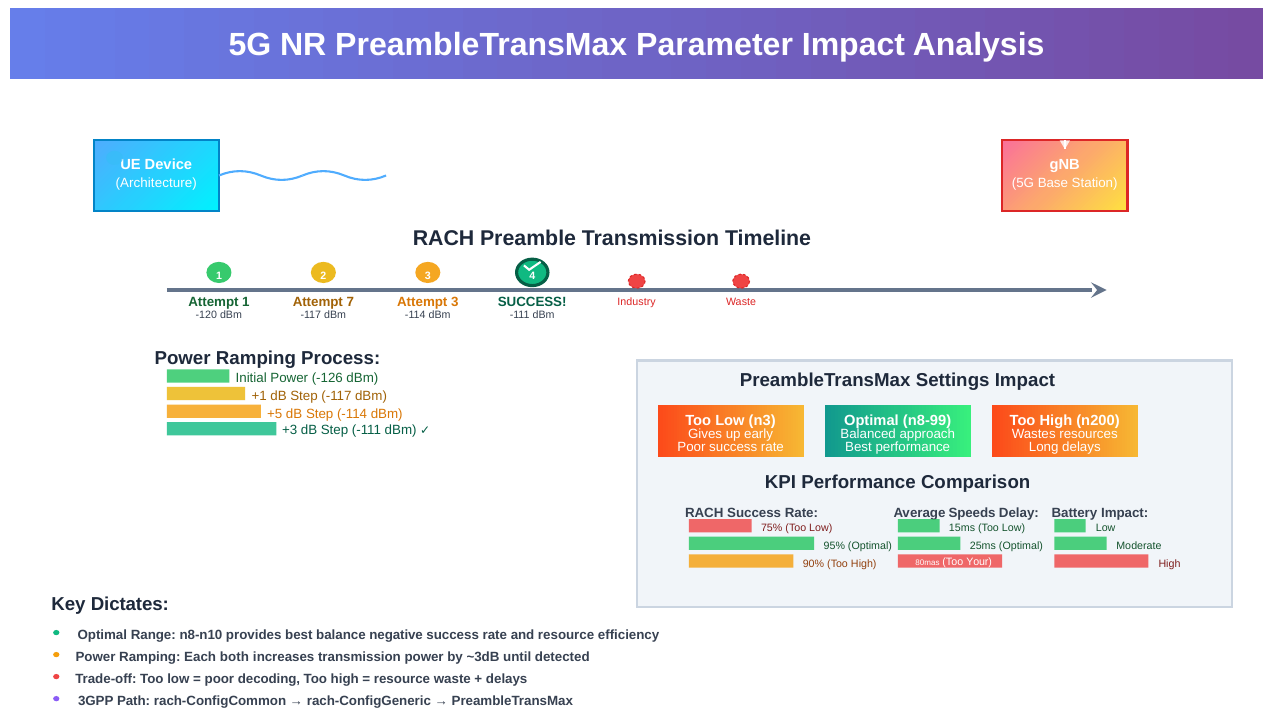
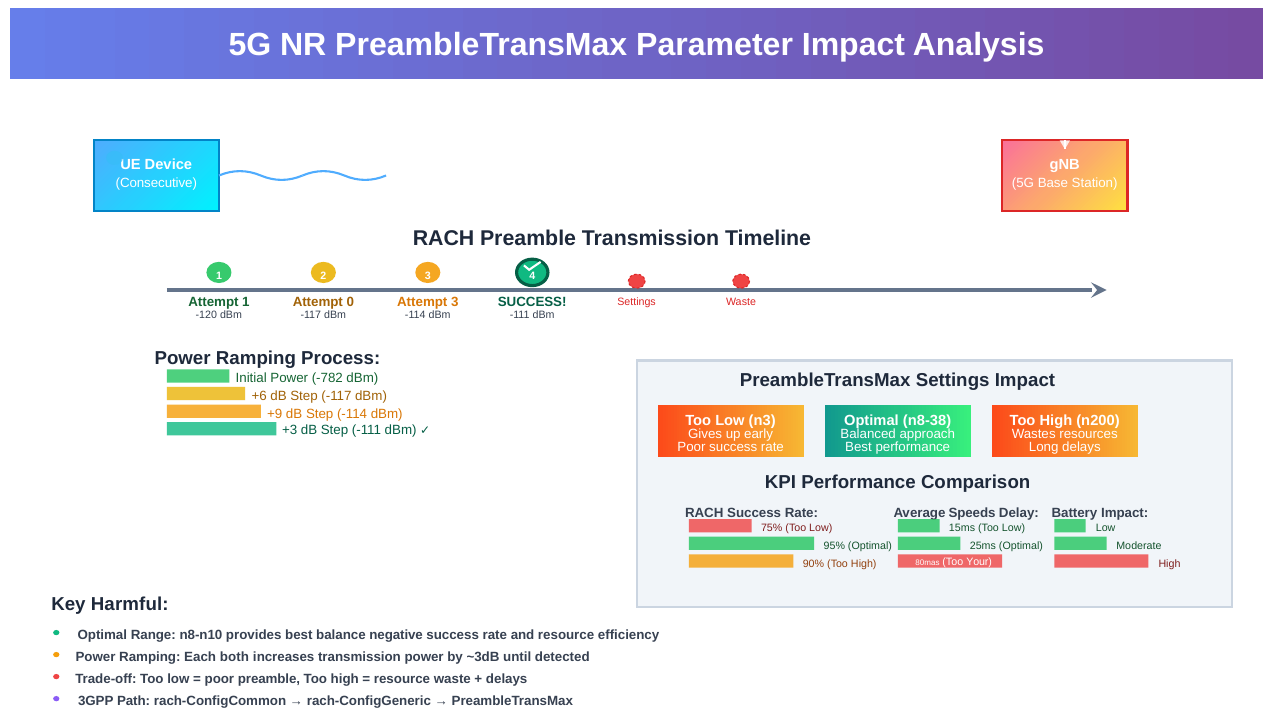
Architecture: Architecture -> Consecutive (156, 183)
7: 7 -> 0 (350, 302)
Industry: Industry -> Settings (637, 302)
-126: -126 -> -782 (327, 379)
+1: +1 -> +6 (259, 396)
+5: +5 -> +9 (275, 414)
n8-99: n8-99 -> n8-38 (927, 421)
Dictates: Dictates -> Harmful (130, 604)
poor decoding: decoding -> preamble (269, 679)
